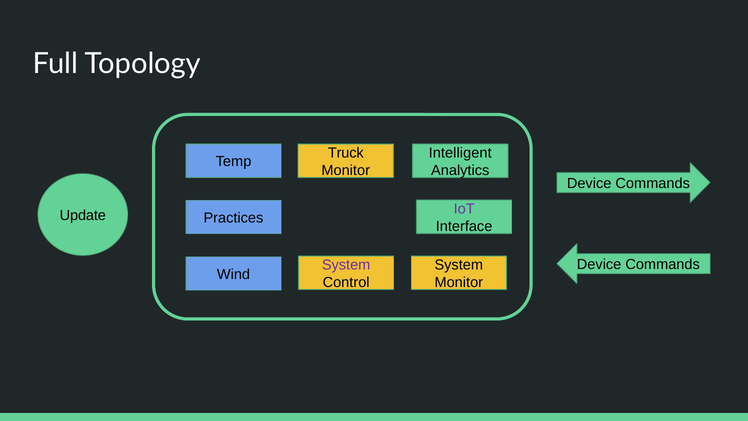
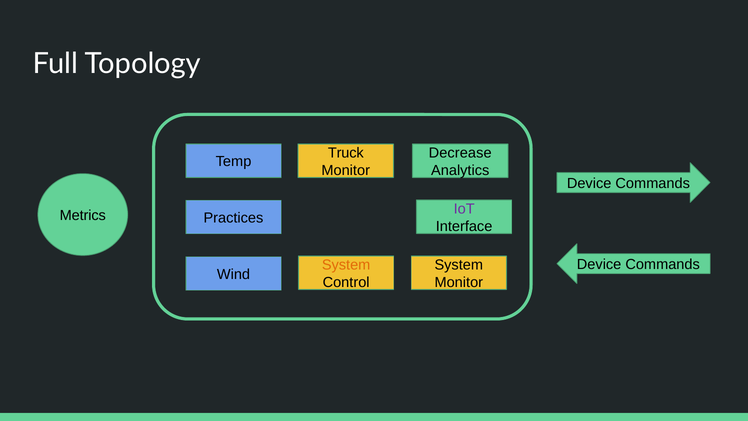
Intelligent: Intelligent -> Decrease (460, 153)
Update: Update -> Metrics (83, 215)
System colour: purple -> orange (346, 265)
